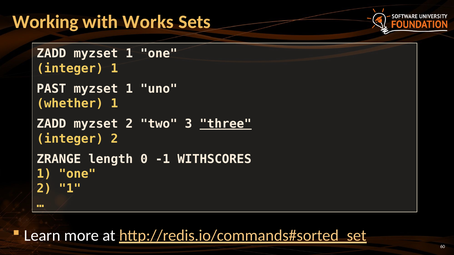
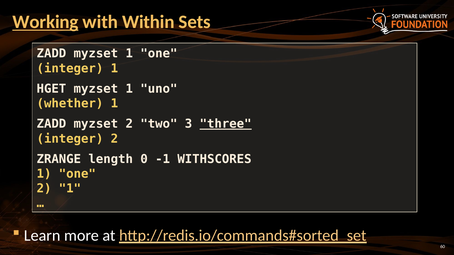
Working underline: none -> present (45, 22)
Works: Works -> Within (148, 22)
PAST: PAST -> HGET (51, 89)
